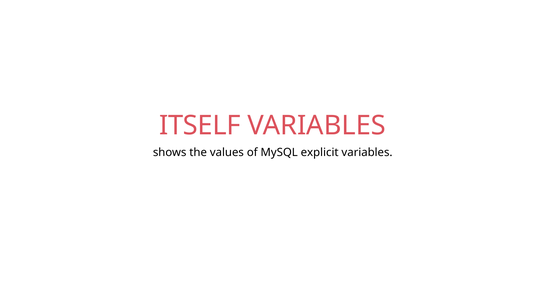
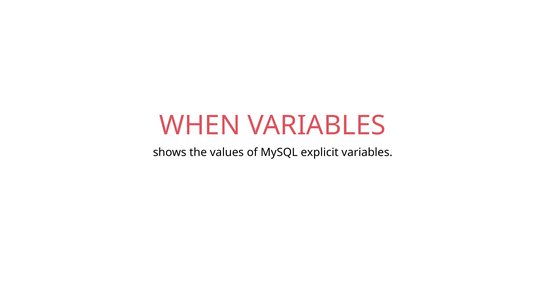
ITSELF: ITSELF -> WHEN (200, 126)
